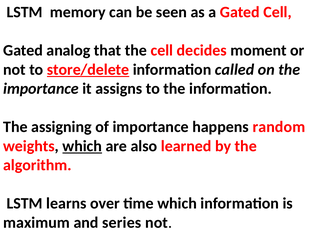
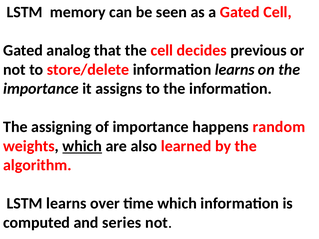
moment: moment -> previous (259, 51)
store/delete underline: present -> none (88, 70)
information called: called -> learns (235, 70)
maximum: maximum -> computed (37, 223)
